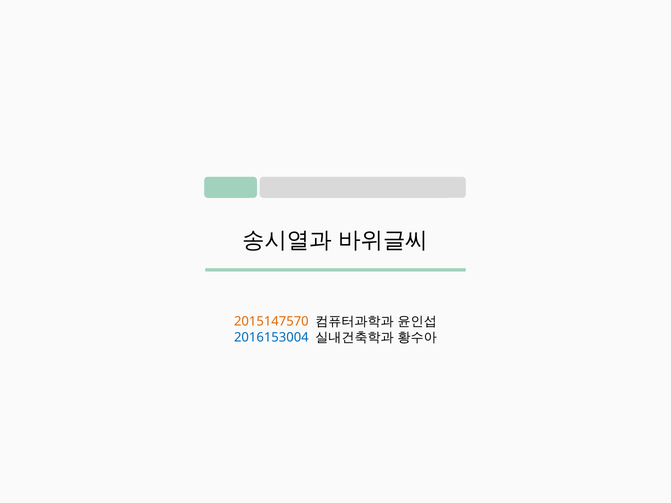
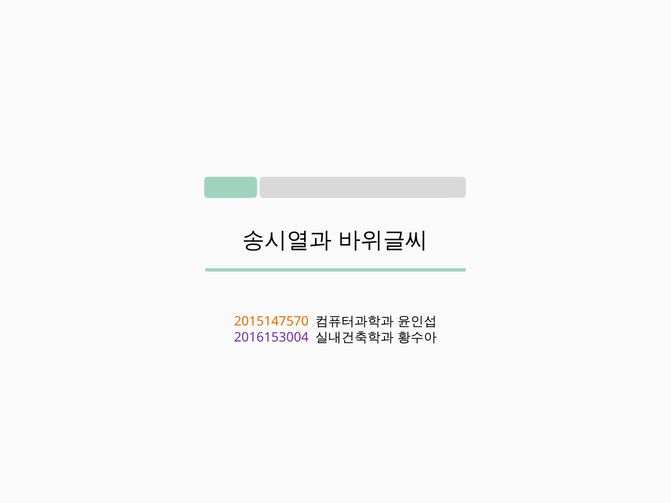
2016153004 colour: blue -> purple (271, 337)
